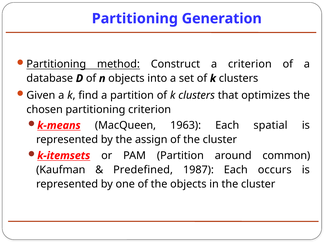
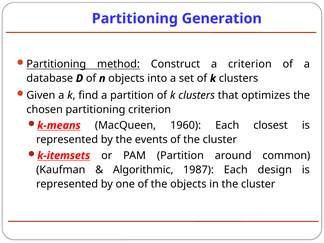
1963: 1963 -> 1960 (186, 125)
spatial: spatial -> closest (271, 125)
assign: assign -> events (151, 140)
Predefined: Predefined -> Algorithmic (143, 170)
occurs: occurs -> design (275, 170)
